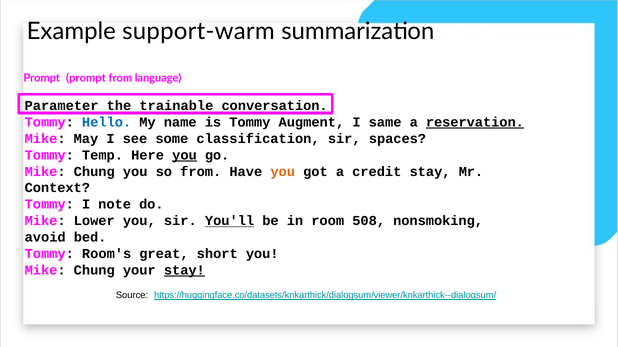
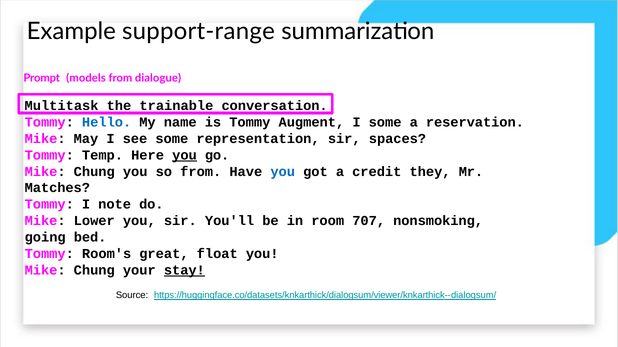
support-warm: support-warm -> support-range (198, 32)
Prompt prompt: prompt -> models (86, 78)
language: language -> dialogue (158, 78)
Parameter: Parameter -> Multitask (62, 106)
I same: same -> some (385, 122)
reservation underline: present -> none (475, 122)
classification: classification -> representation (258, 139)
you colour: orange -> blue (283, 172)
credit stay: stay -> they (430, 172)
Context: Context -> Matches (57, 188)
You'll underline: present -> none (230, 221)
508: 508 -> 707 (369, 221)
avoid: avoid -> going (45, 238)
short: short -> float (217, 254)
